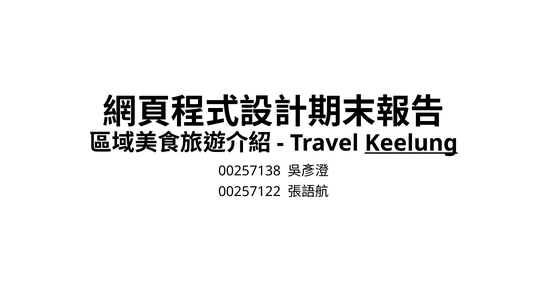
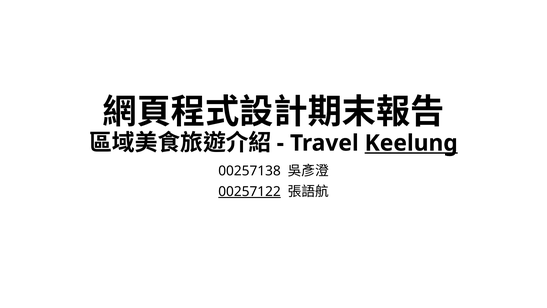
00257122 underline: none -> present (250, 191)
